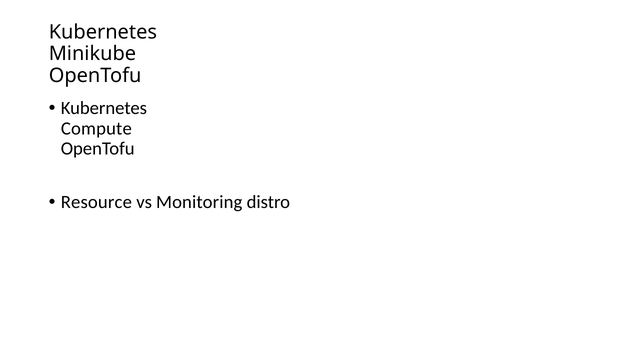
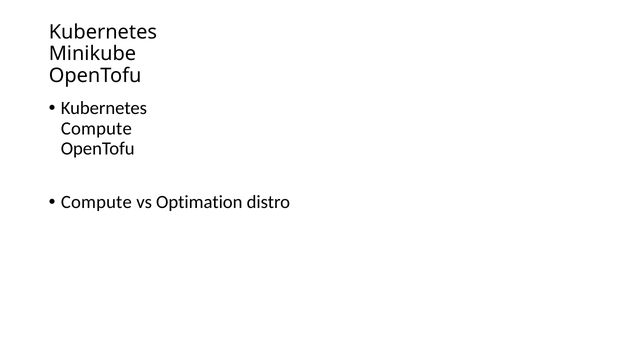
Resource: Resource -> Compute (96, 202)
Monitoring: Monitoring -> Optimation (199, 202)
